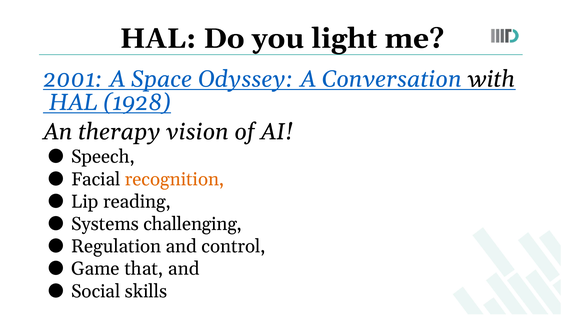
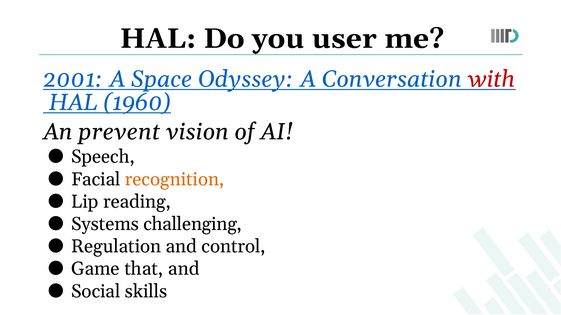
light: light -> user (344, 39)
with colour: black -> red (491, 79)
1928: 1928 -> 1960 (137, 103)
therapy: therapy -> prevent (119, 132)
